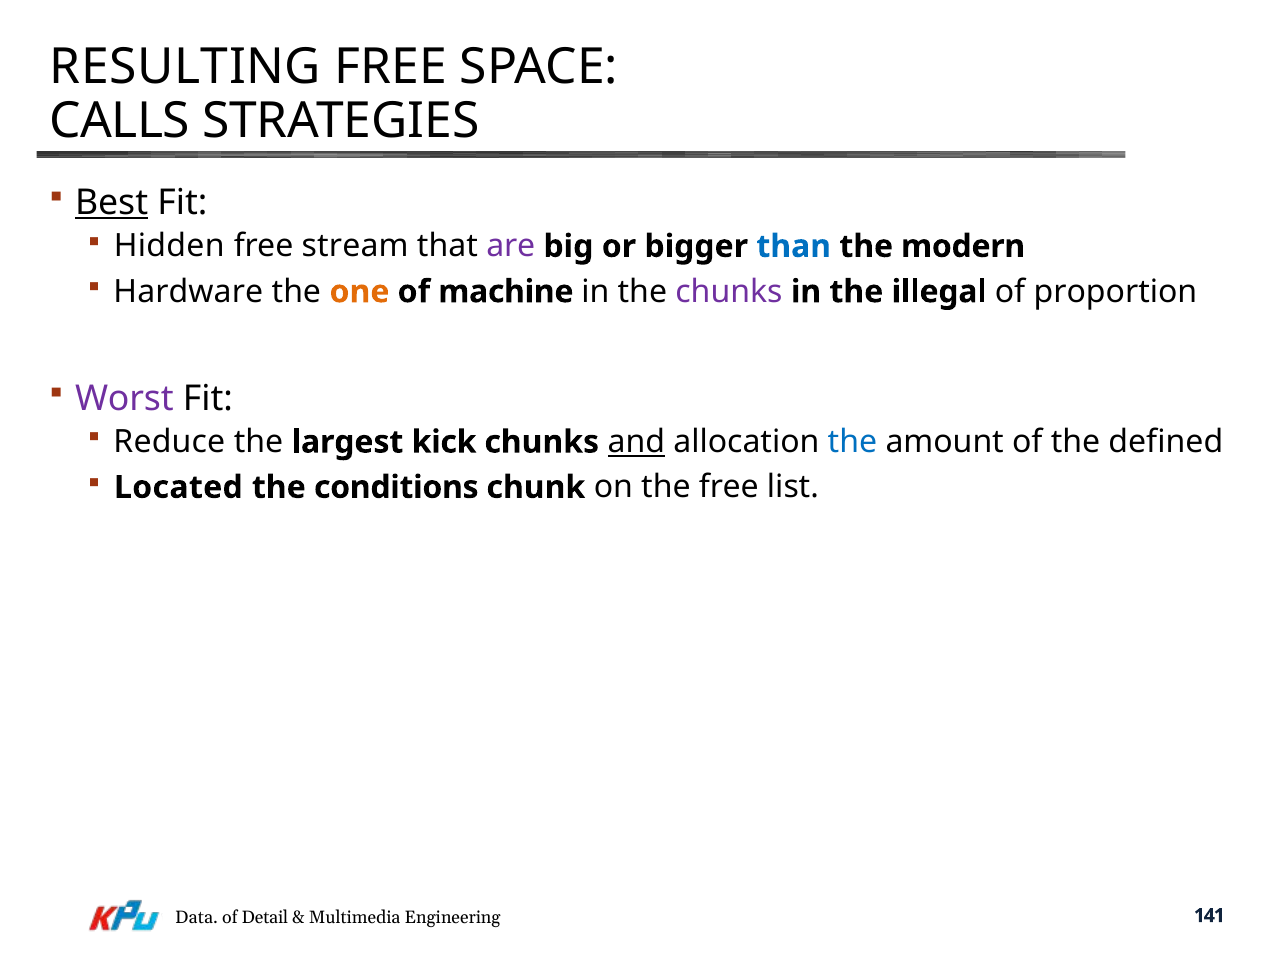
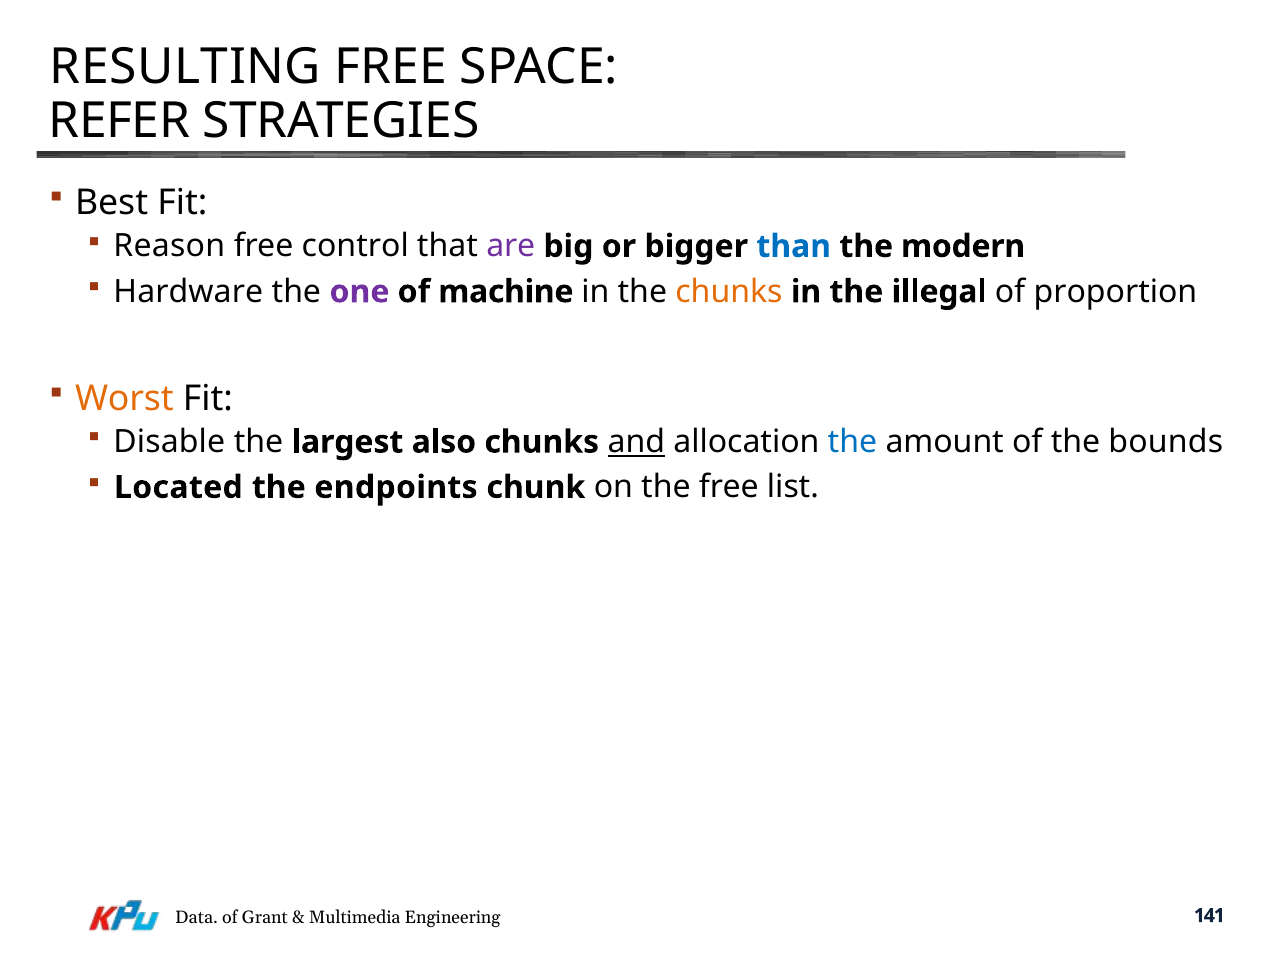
CALLS: CALLS -> REFER (120, 121)
Best underline: present -> none (112, 203)
Hidden: Hidden -> Reason (169, 246)
stream: stream -> control (355, 246)
one colour: orange -> purple (359, 292)
chunks colour: purple -> orange (729, 292)
Worst colour: purple -> orange (124, 398)
Reduce: Reduce -> Disable (169, 442)
kick: kick -> also (444, 442)
defined: defined -> bounds (1166, 442)
conditions: conditions -> endpoints (396, 487)
Detail: Detail -> Grant (265, 917)
